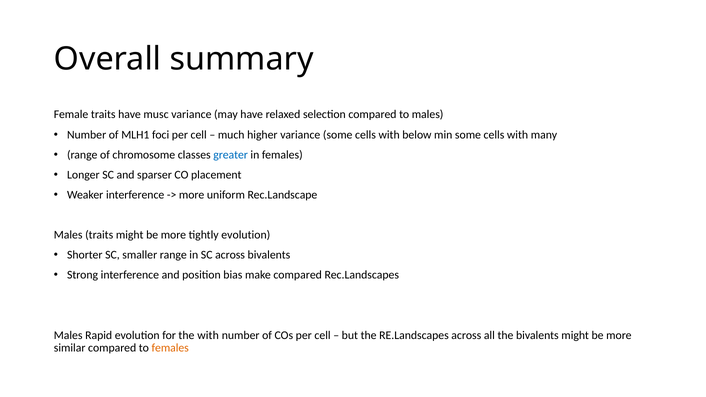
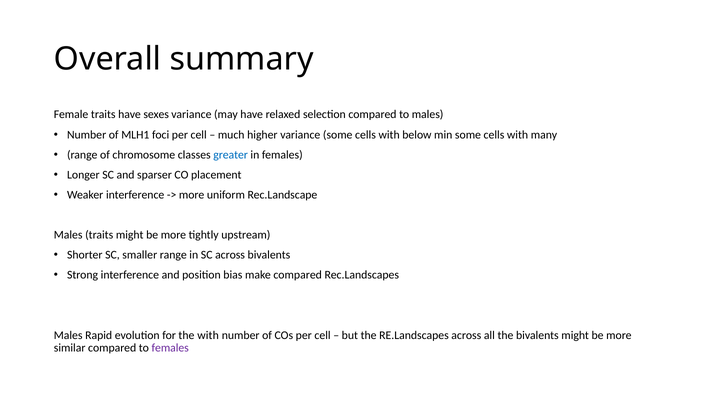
musc: musc -> sexes (156, 115)
tightly evolution: evolution -> upstream (246, 235)
females colour: orange -> purple (170, 348)
